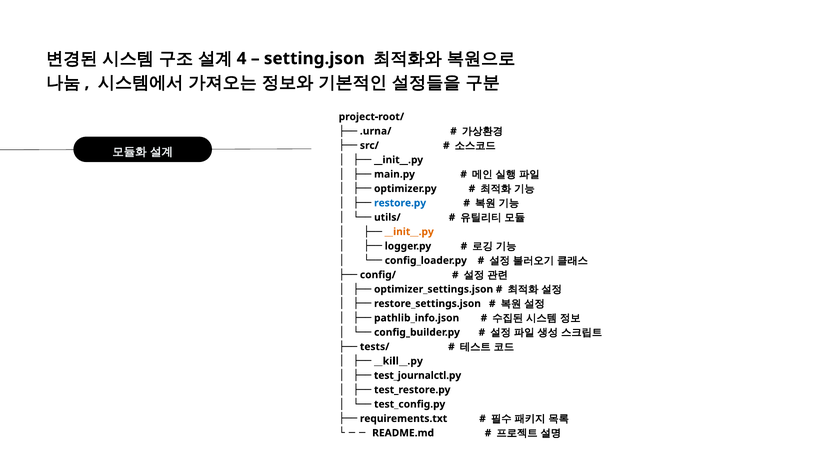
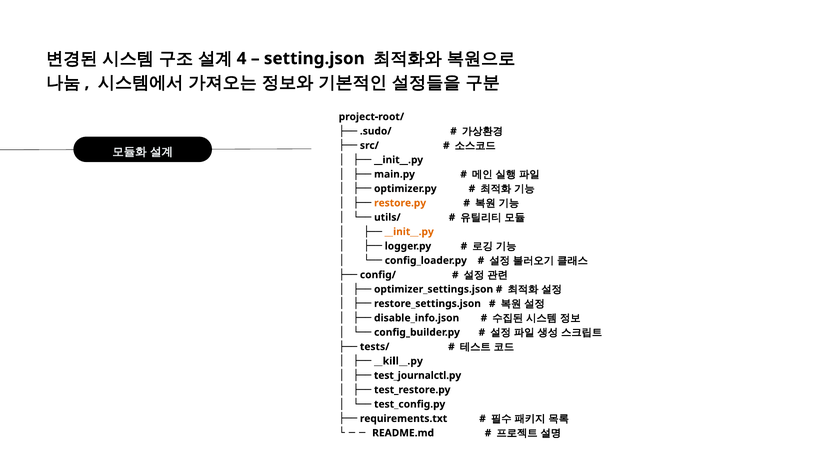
.urna/: .urna/ -> .sudo/ (376, 131)
restore.py colour: blue -> orange (400, 203)
pathlib_info.json: pathlib_info.json -> disable_info.json (417, 318)
